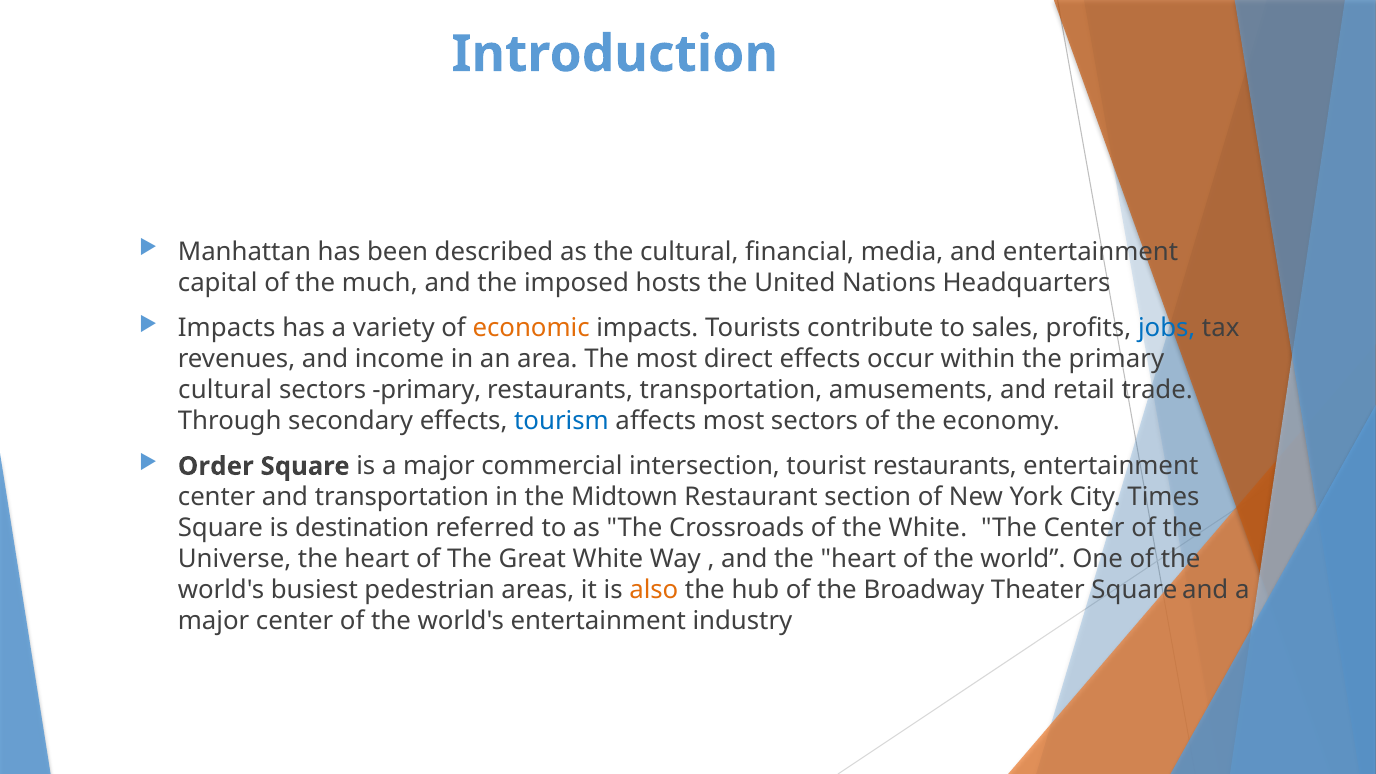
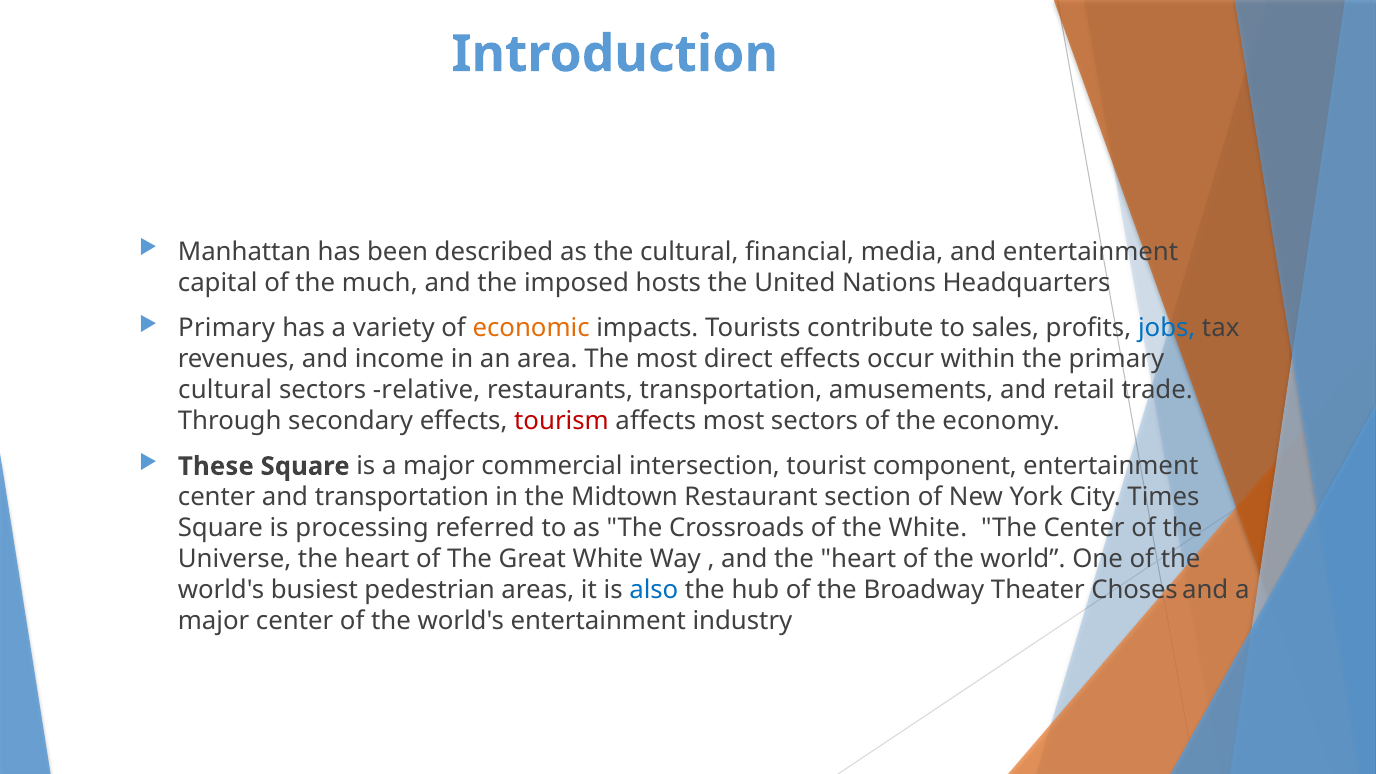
Impacts: Impacts -> Primary (227, 328)
sectors primary: primary -> relative (427, 390)
tourism colour: blue -> red (561, 421)
Order: Order -> These (216, 466)
tourist restaurants: restaurants -> component (945, 466)
destination: destination -> processing (362, 528)
also colour: orange -> blue (654, 590)
Theater Square: Square -> Choses (1135, 590)
